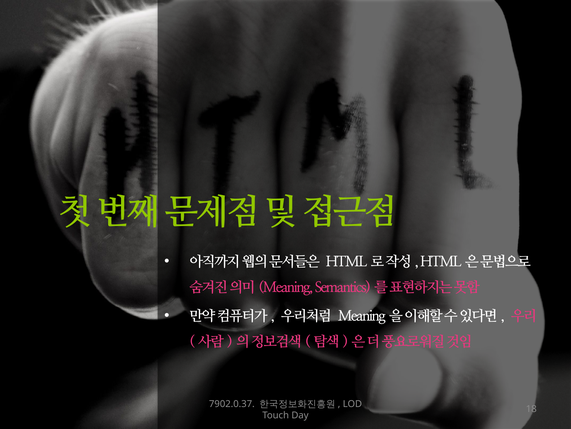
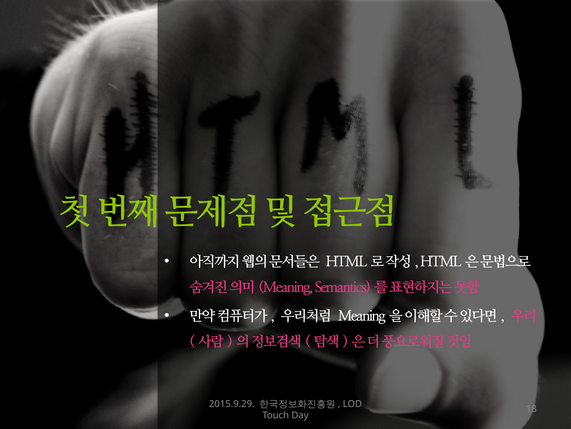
7902.0.37: 7902.0.37 -> 2015.9.29 (232, 403)
